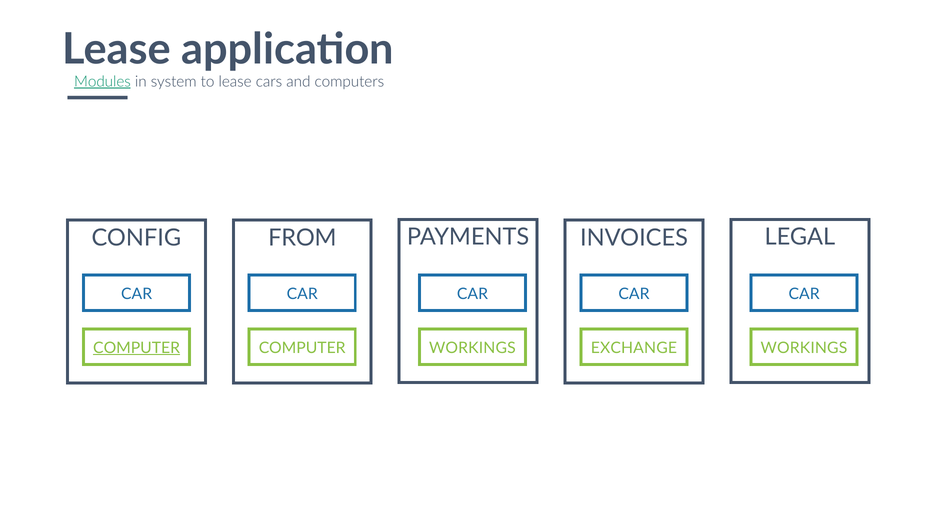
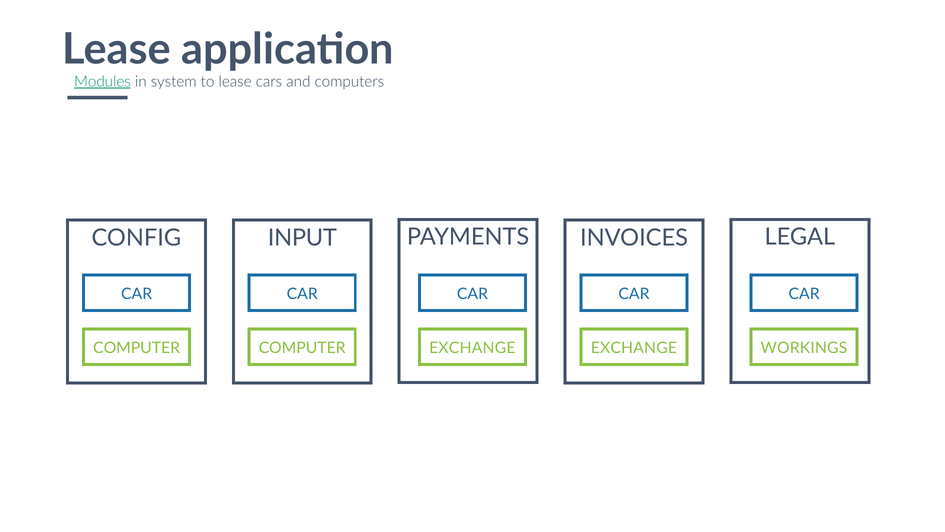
FROM: FROM -> INPUT (302, 238)
COMPUTER underline: present -> none (137, 348)
WORKINGS: WORKINGS -> EXCHANGE (472, 348)
